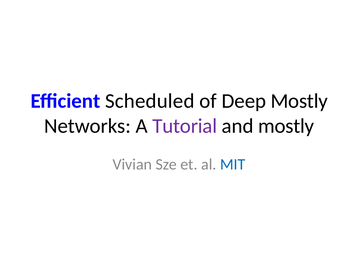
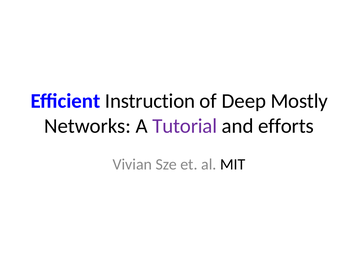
Scheduled: Scheduled -> Instruction (150, 101)
and mostly: mostly -> efforts (286, 126)
MIT colour: blue -> black (233, 165)
